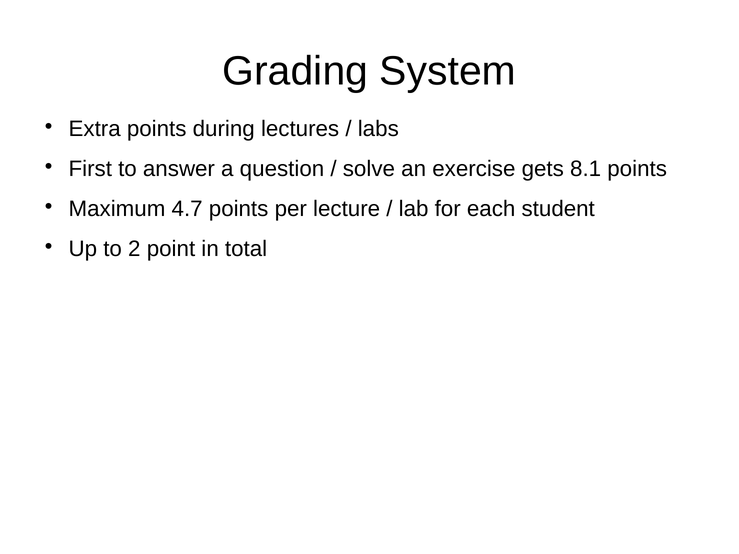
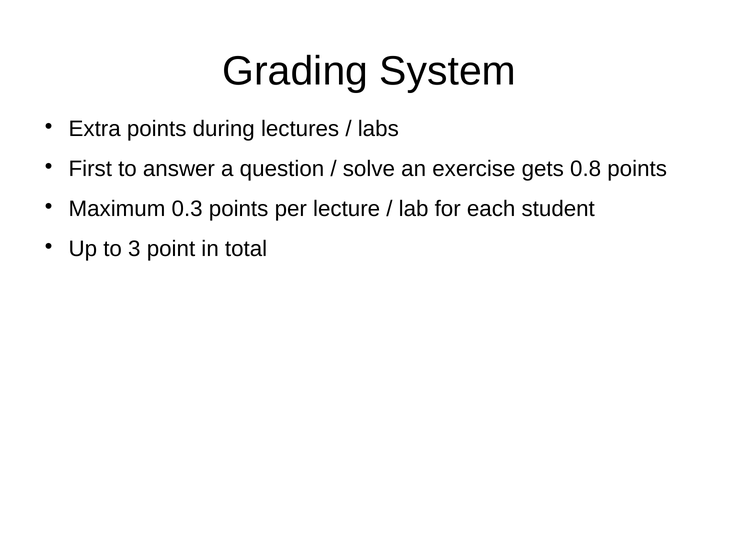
8.1: 8.1 -> 0.8 (586, 169)
4.7: 4.7 -> 0.3 (187, 209)
2: 2 -> 3 (134, 249)
